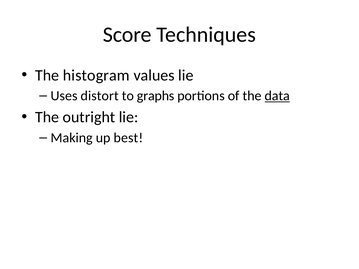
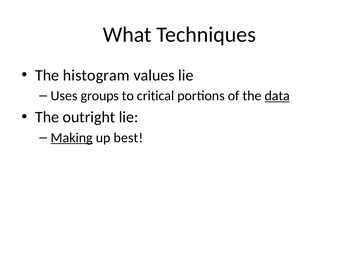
Score: Score -> What (127, 35)
distort: distort -> groups (100, 96)
graphs: graphs -> critical (156, 96)
Making underline: none -> present (72, 138)
